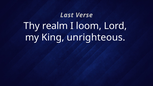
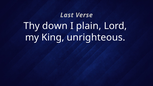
realm: realm -> down (55, 26)
loom: loom -> plain (89, 26)
